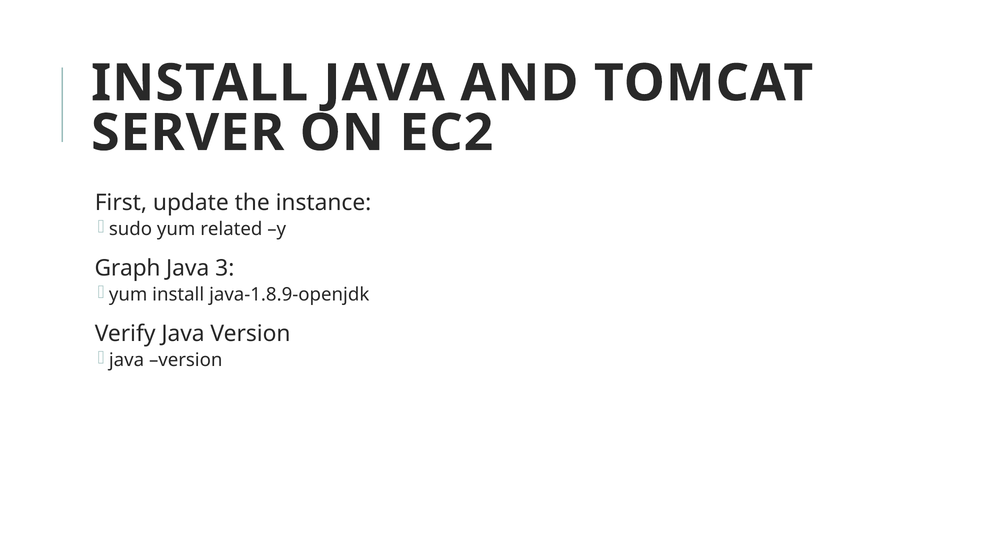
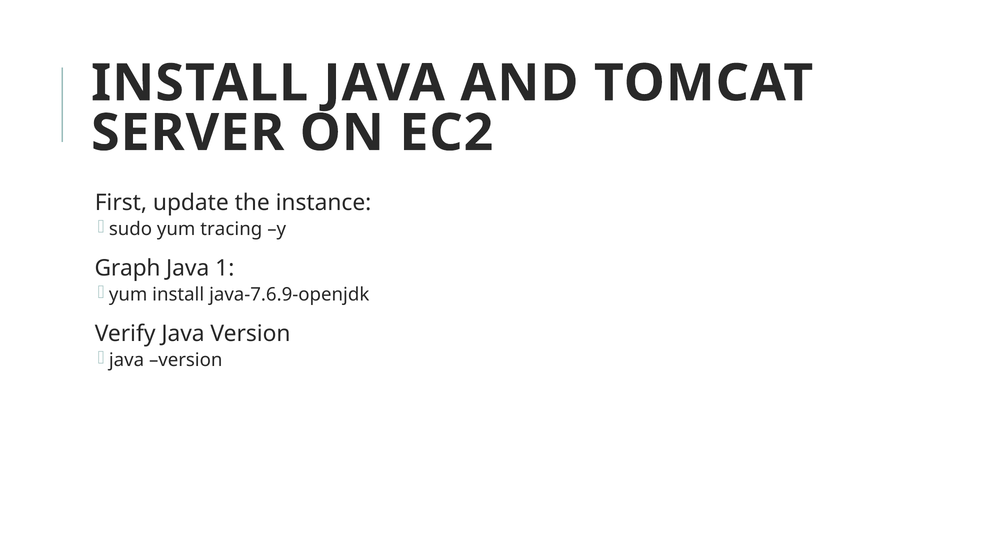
related: related -> tracing (231, 229)
3: 3 -> 1 (225, 268)
java-1.8.9-openjdk: java-1.8.9-openjdk -> java-7.6.9-openjdk (289, 295)
